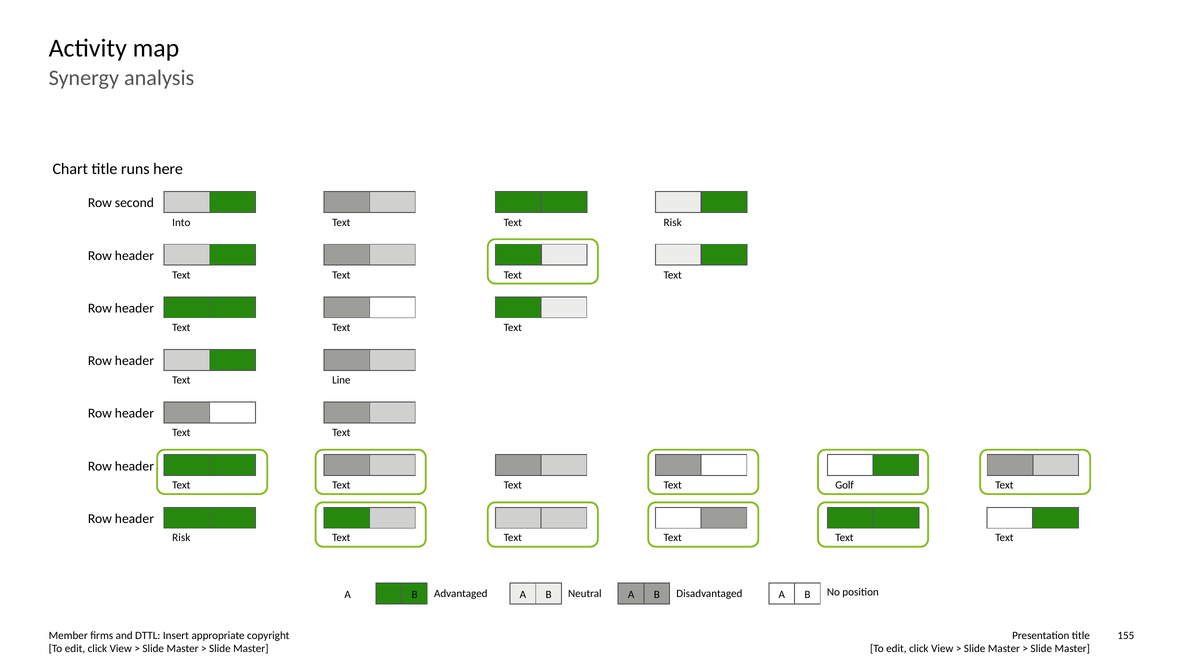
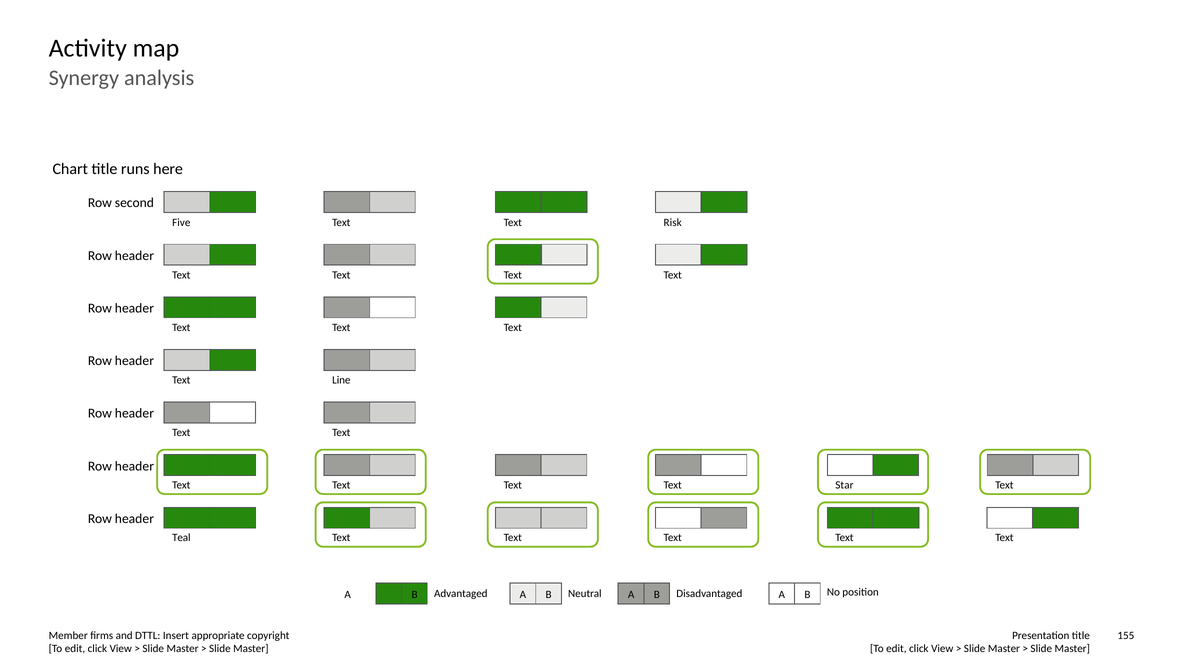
Into: Into -> Five (181, 223)
Golf: Golf -> Star (844, 485)
Risk: Risk -> Teal (181, 538)
